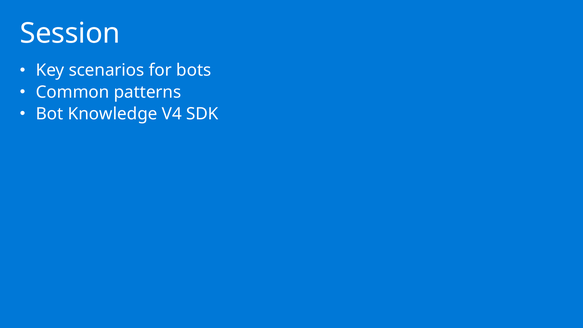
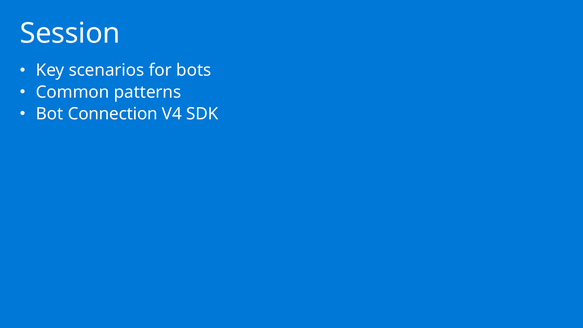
Knowledge: Knowledge -> Connection (113, 114)
